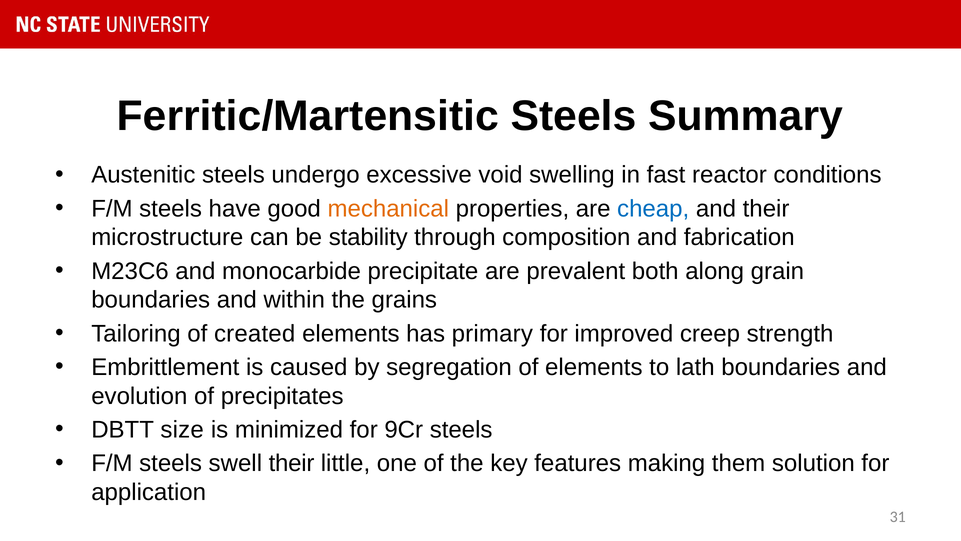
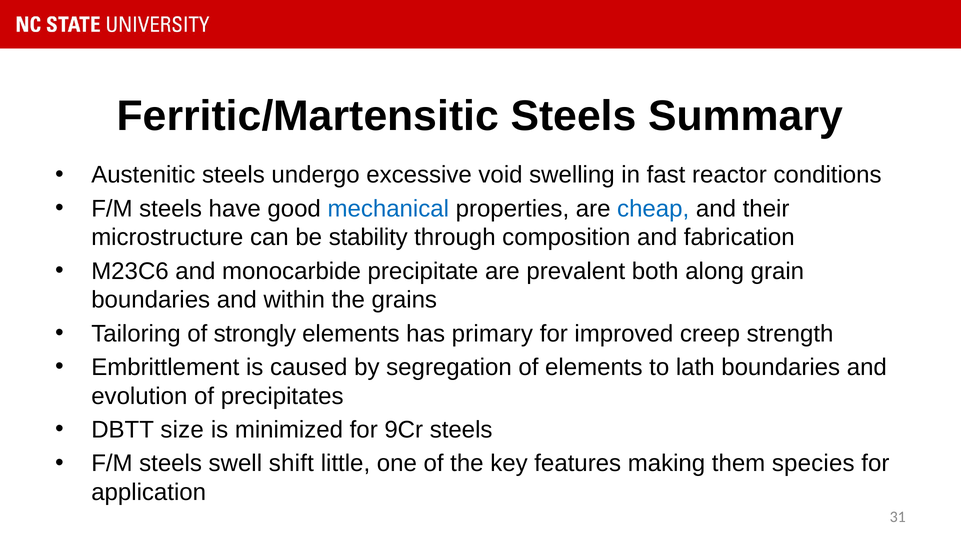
mechanical colour: orange -> blue (388, 208)
created: created -> strongly (255, 333)
swell their: their -> shift (291, 463)
solution: solution -> species (813, 463)
